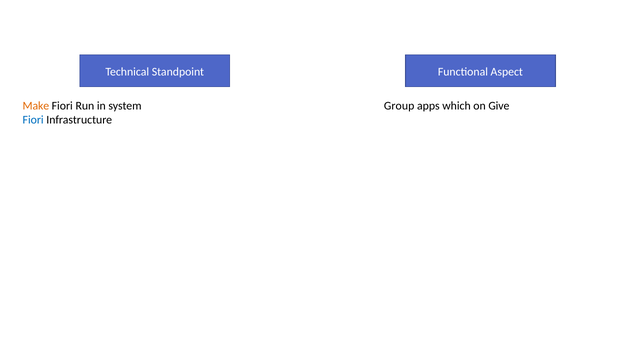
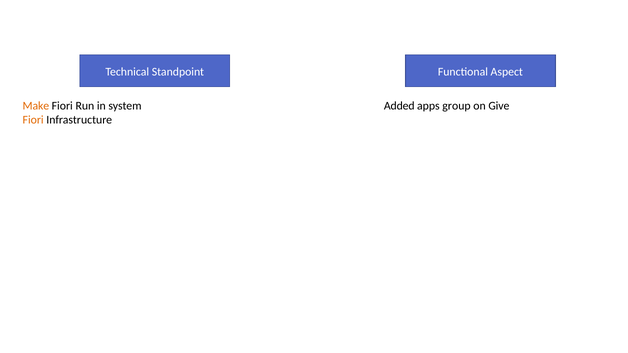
Group: Group -> Added (399, 106)
which: which -> group (456, 106)
Fiori colour: blue -> orange (33, 120)
